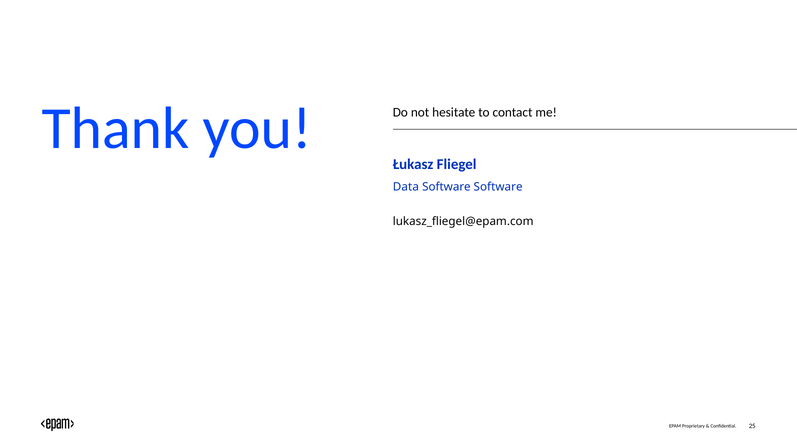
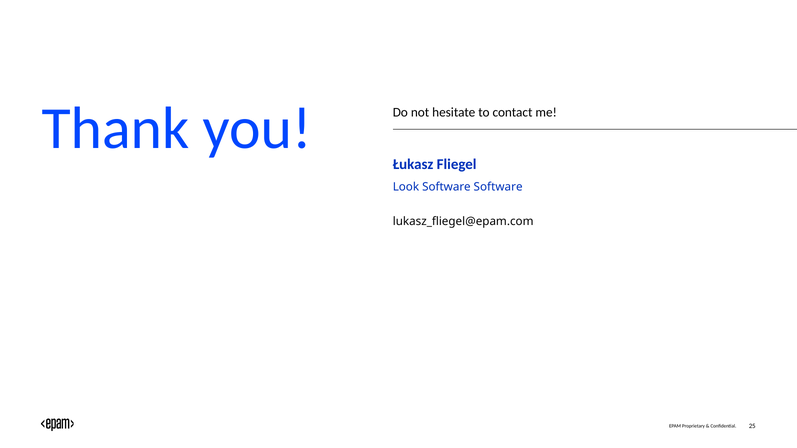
Data: Data -> Look (406, 187)
